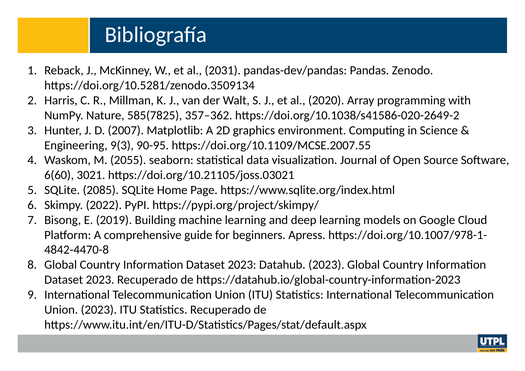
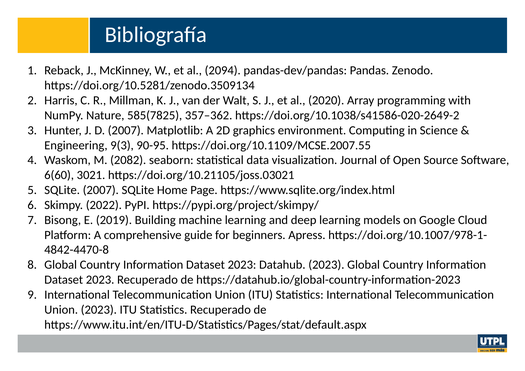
2031: 2031 -> 2094 (223, 71)
2055: 2055 -> 2082 (128, 160)
SQLite 2085: 2085 -> 2007 (101, 190)
